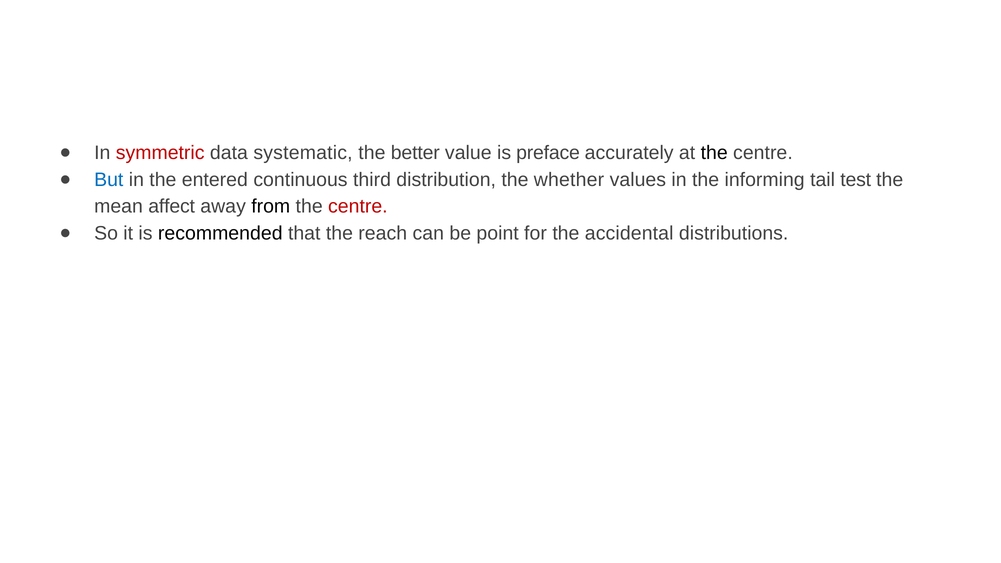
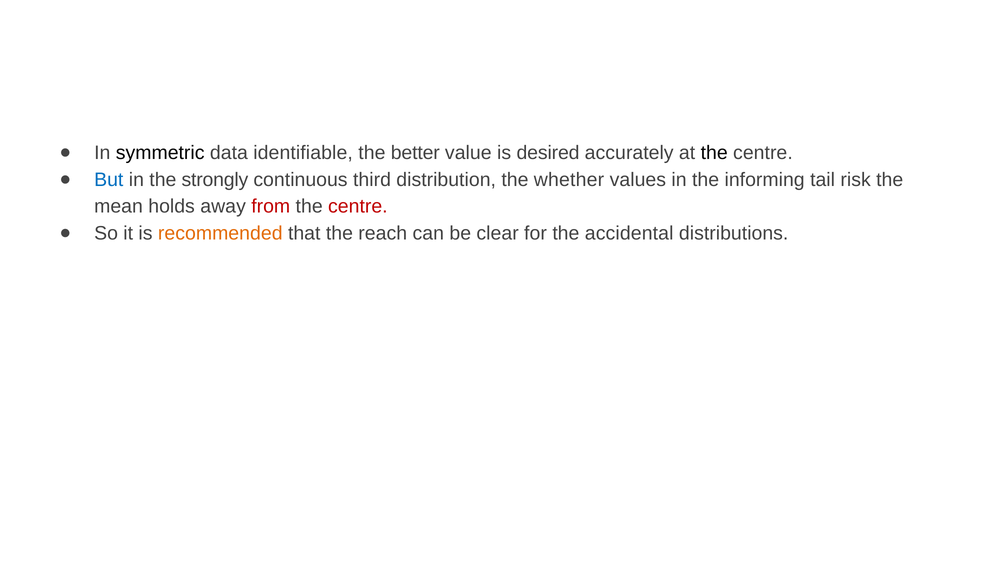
symmetric colour: red -> black (160, 153)
systematic: systematic -> identifiable (303, 153)
preface: preface -> desired (548, 153)
entered: entered -> strongly (215, 180)
test: test -> risk (856, 180)
affect: affect -> holds (172, 207)
from colour: black -> red (271, 207)
recommended colour: black -> orange (220, 234)
point: point -> clear (498, 234)
